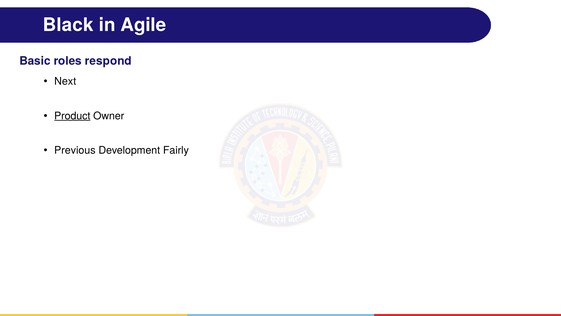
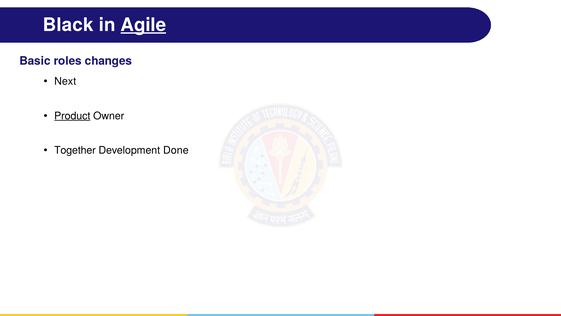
Agile underline: none -> present (143, 25)
respond: respond -> changes (108, 61)
Previous: Previous -> Together (75, 150)
Fairly: Fairly -> Done (176, 150)
